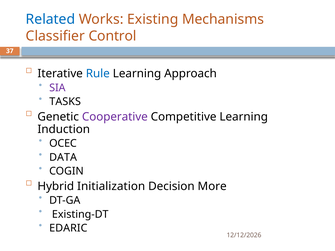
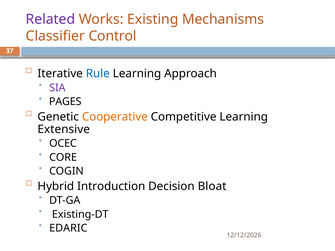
Related colour: blue -> purple (50, 19)
TASKS: TASKS -> PAGES (65, 102)
Cooperative colour: purple -> orange (115, 117)
Induction: Induction -> Extensive (64, 129)
DATA: DATA -> CORE (63, 157)
Initialization: Initialization -> Introduction (111, 186)
More: More -> Bloat (212, 186)
